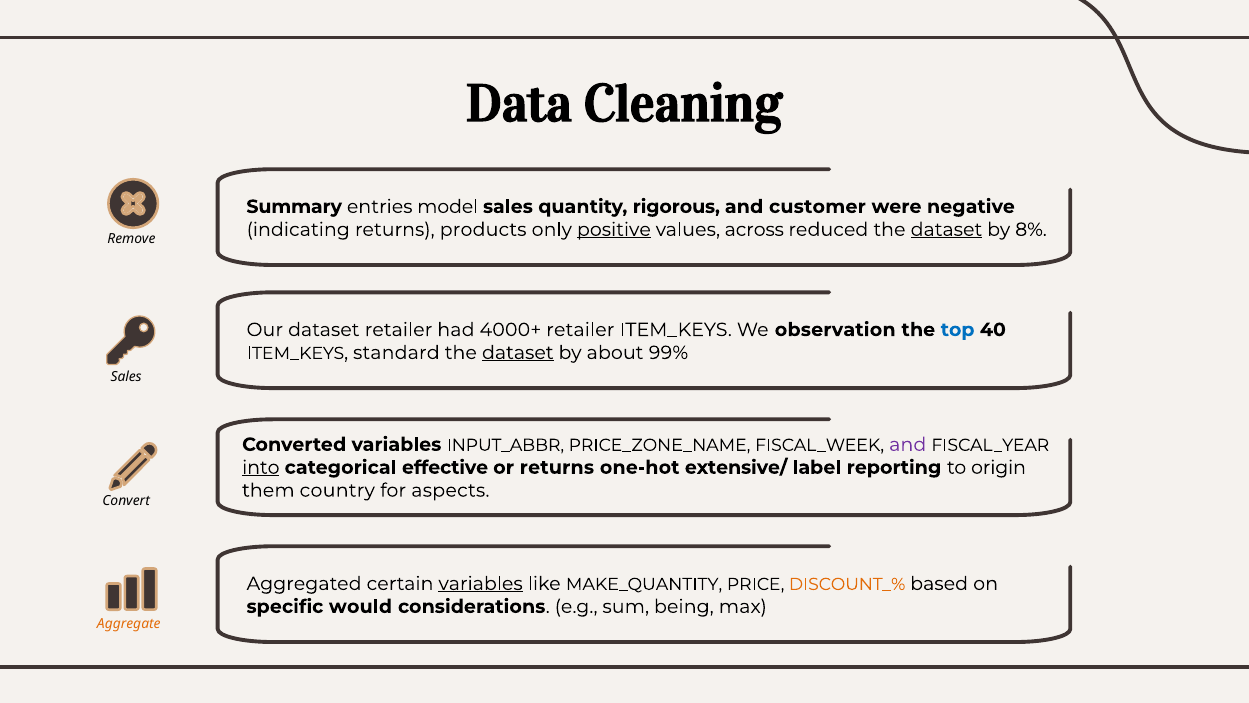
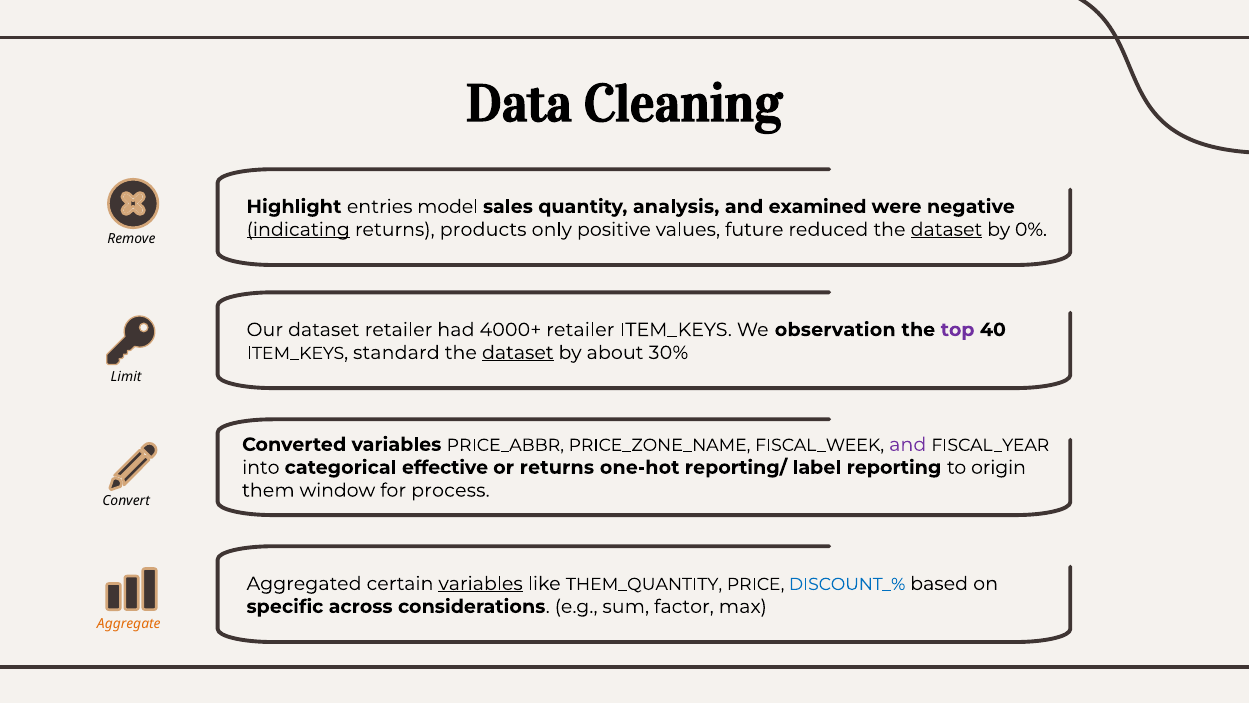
Summary: Summary -> Highlight (294, 207)
rigorous: rigorous -> analysis (676, 207)
customer: customer -> examined (818, 207)
indicating underline: none -> present (298, 229)
positive underline: present -> none (614, 229)
across: across -> future (754, 229)
8%: 8% -> 0% (1031, 229)
top colour: blue -> purple (958, 330)
99%: 99% -> 30% (668, 352)
Sales: Sales -> Limit (126, 377)
INPUT_ABBR: INPUT_ABBR -> PRICE_ABBR (505, 445)
into underline: present -> none (261, 467)
extensive/: extensive/ -> reporting/ (736, 467)
country: country -> window (337, 490)
aspects: aspects -> process (450, 490)
MAKE_QUANTITY: MAKE_QUANTITY -> THEM_QUANTITY (644, 584)
DISCOUNT_% colour: orange -> blue (847, 584)
would: would -> across (361, 606)
being: being -> factor (684, 606)
